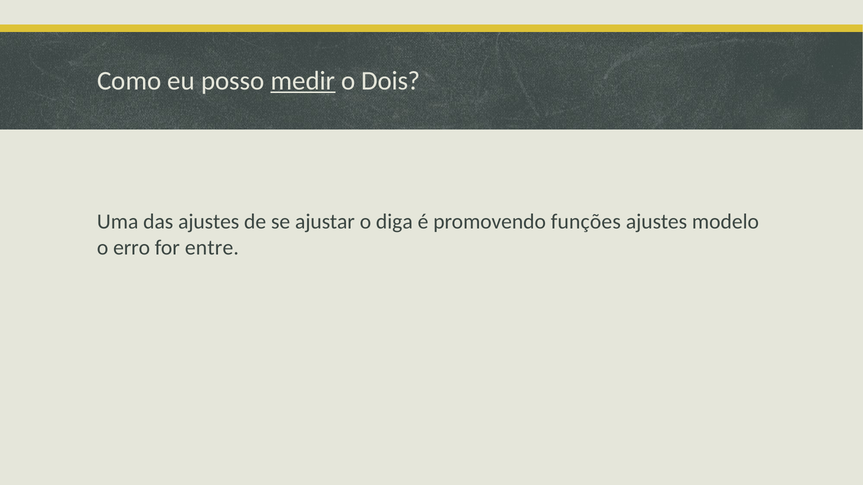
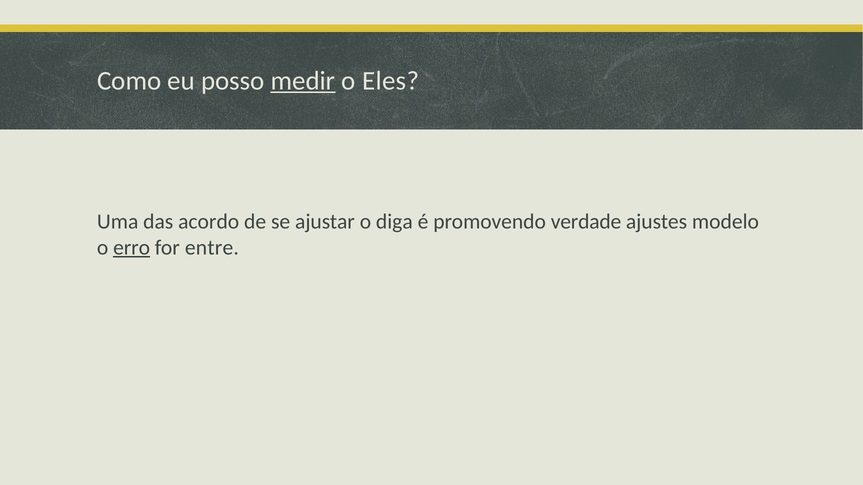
Dois: Dois -> Eles (391, 81)
das ajustes: ajustes -> acordo (209, 222)
funções: funções -> verdade (586, 222)
erro underline: none -> present (132, 248)
